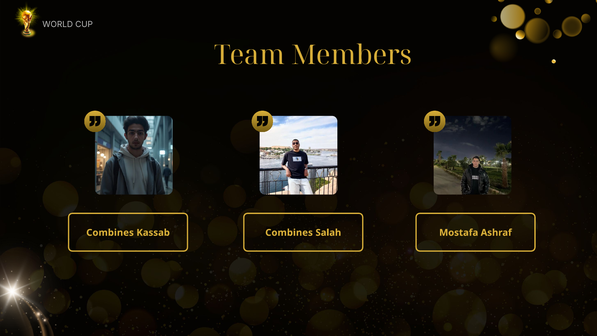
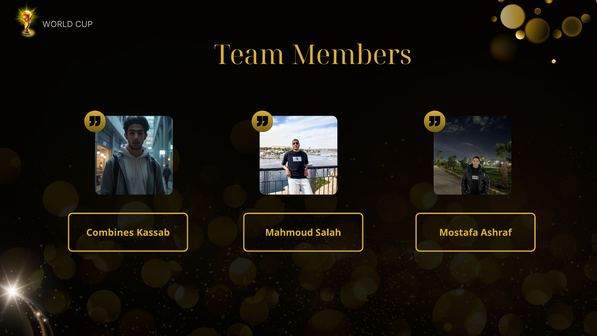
Kassab Combines: Combines -> Mahmoud (289, 233)
